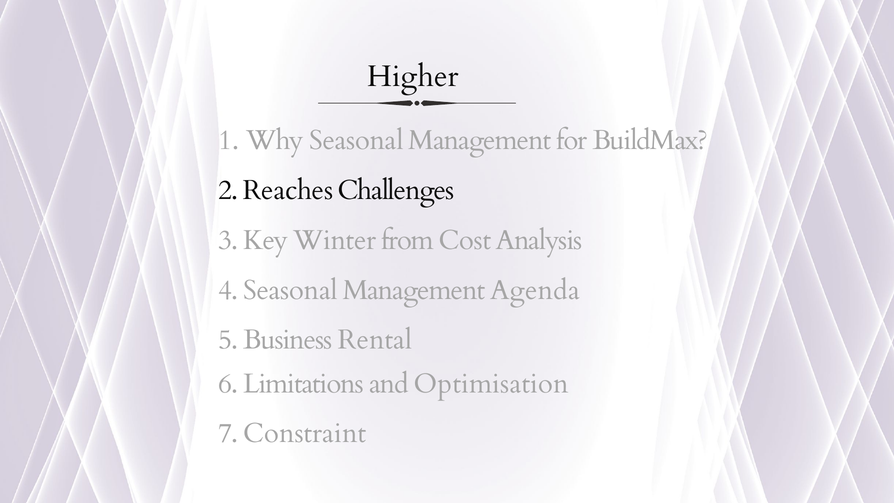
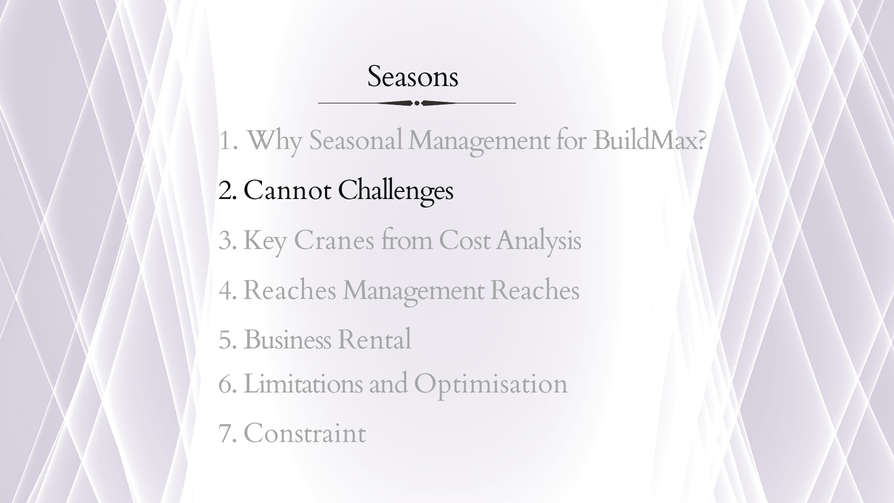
Higher: Higher -> Seasons (413, 77)
Reaches: Reaches -> Cannot (288, 190)
Winter: Winter -> Cranes (334, 240)
4 Seasonal: Seasonal -> Reaches (290, 290)
Management Agenda: Agenda -> Reaches (535, 290)
